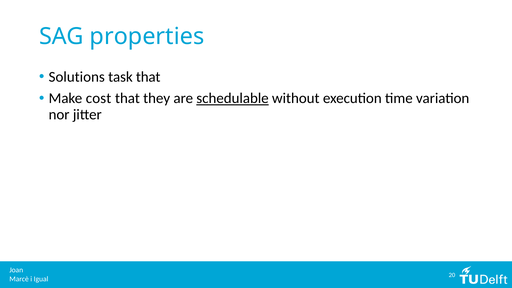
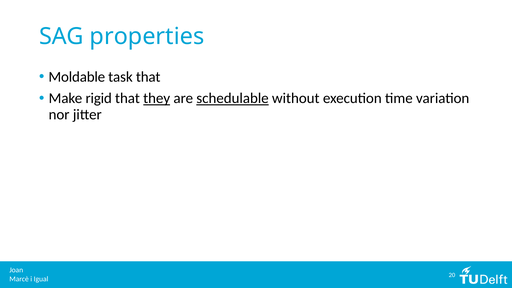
Solutions: Solutions -> Moldable (77, 77)
cost: cost -> rigid (99, 98)
they underline: none -> present (157, 98)
